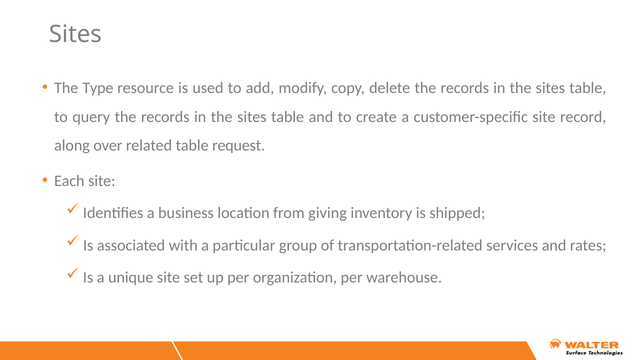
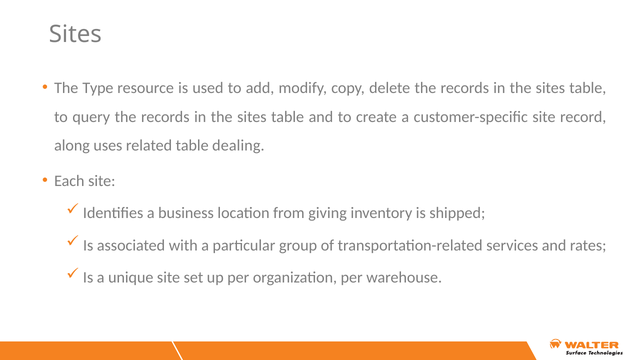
over: over -> uses (108, 146)
request: request -> dealing (238, 146)
